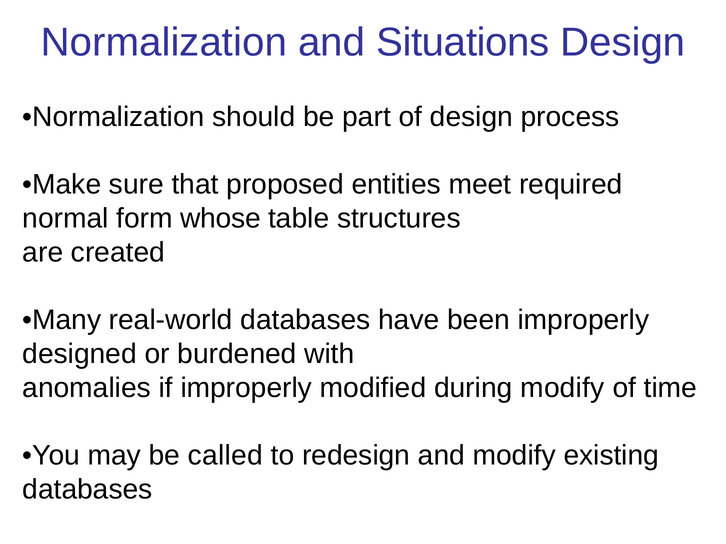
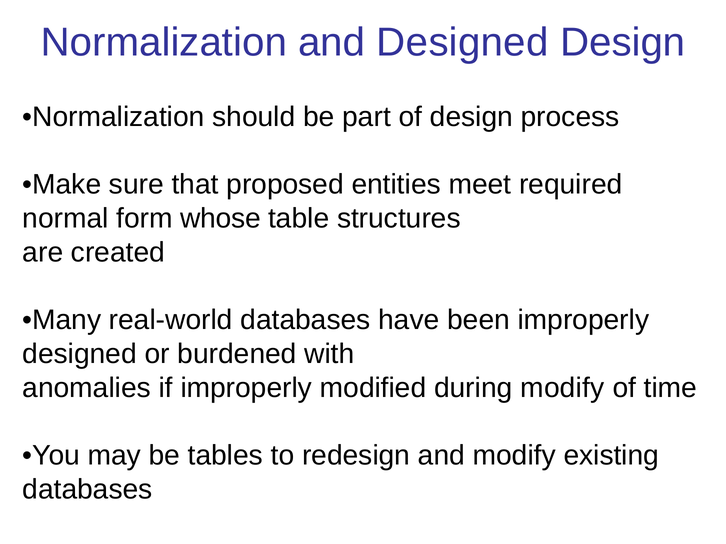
and Situations: Situations -> Designed (463, 43)
called: called -> tables (225, 456)
